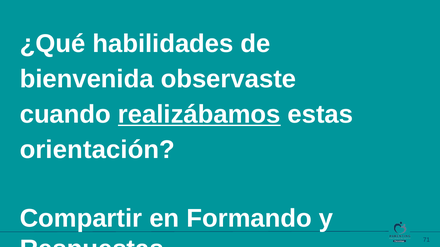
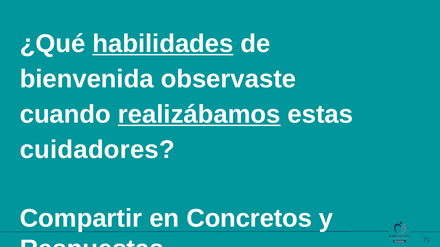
habilidades underline: none -> present (163, 44)
orientación: orientación -> cuidadores (97, 150)
Formando: Formando -> Concretos (249, 219)
